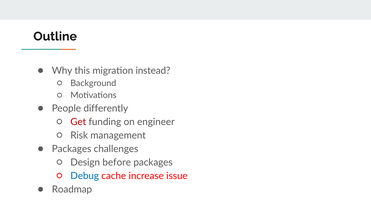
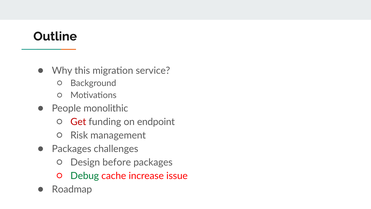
instead: instead -> service (153, 70)
differently: differently -> monolithic (106, 108)
engineer: engineer -> endpoint (156, 122)
Debug colour: blue -> green (85, 176)
